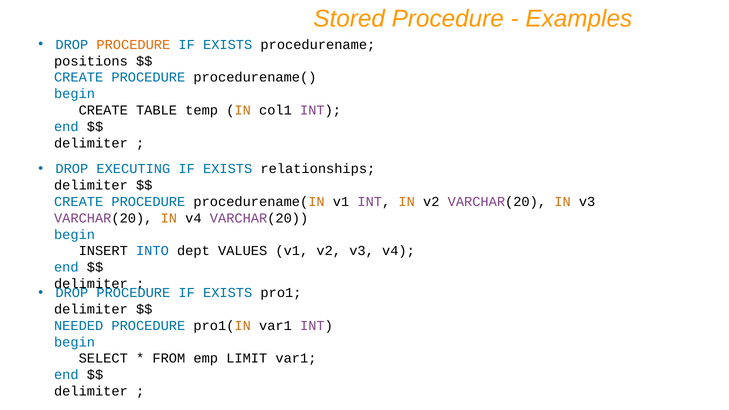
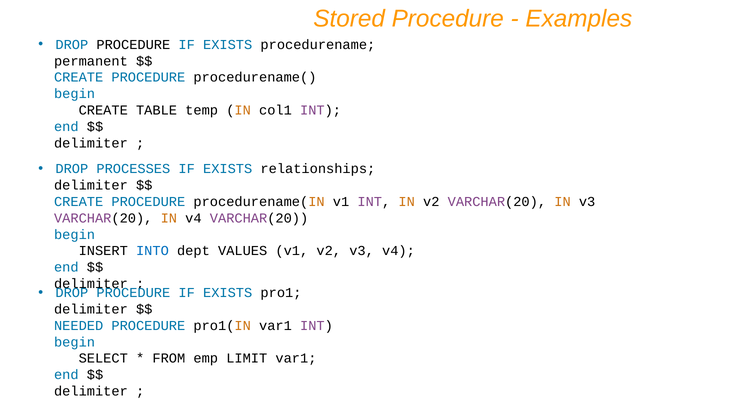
PROCEDURE colour: orange -> black (133, 45)
positions: positions -> permanent (91, 61)
EXECUTING: EXECUTING -> PROCESSES (133, 169)
